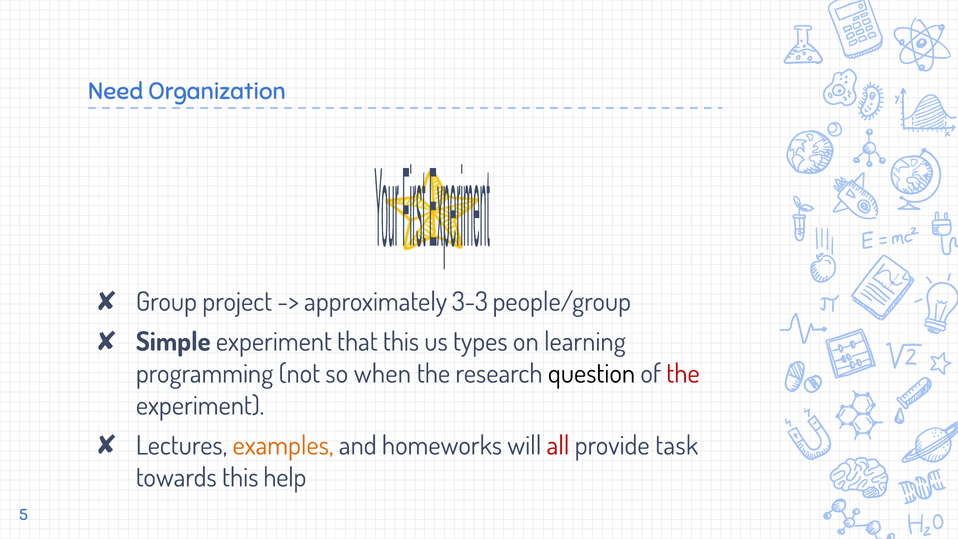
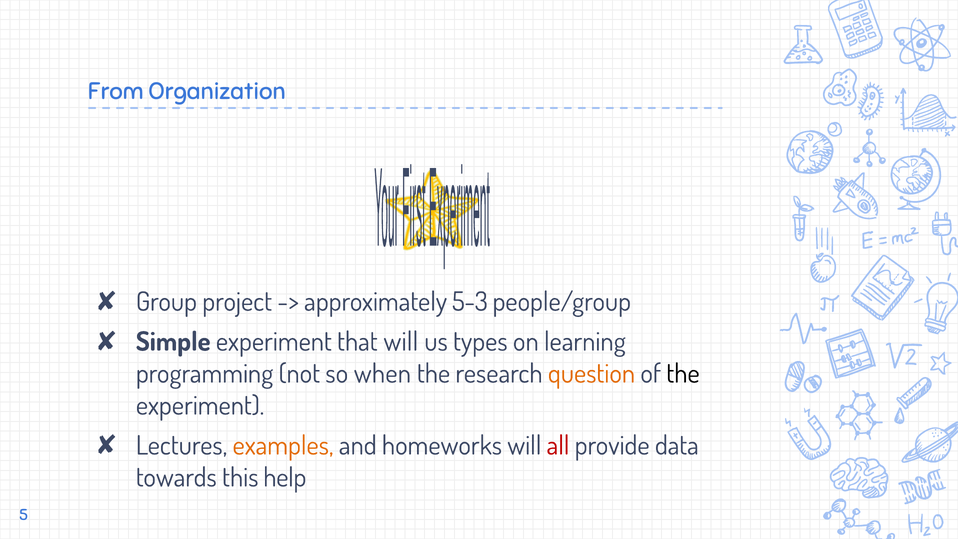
Need: Need -> From (116, 91)
3-3: 3-3 -> 5-3 (470, 302)
that this: this -> will (401, 342)
question colour: black -> orange (591, 374)
the colour: red -> black (683, 374)
task: task -> data (677, 446)
